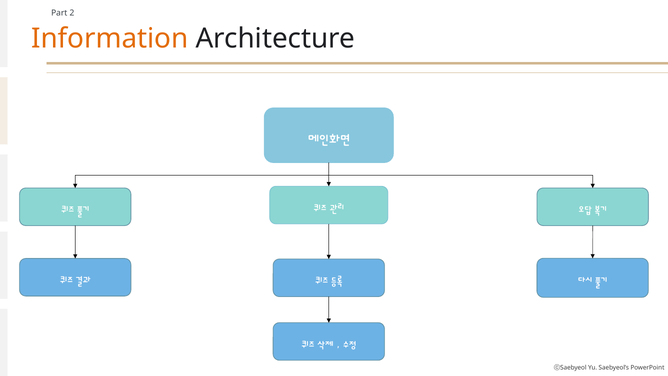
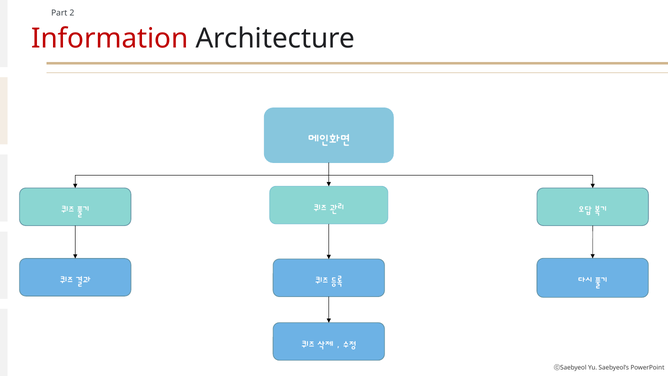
Information colour: orange -> red (110, 38)
